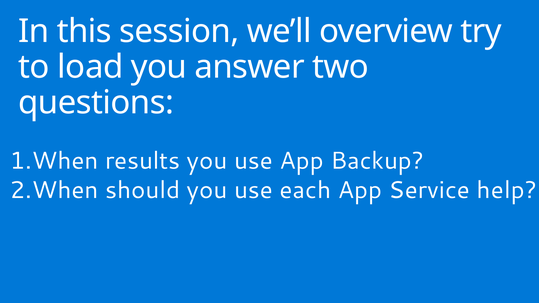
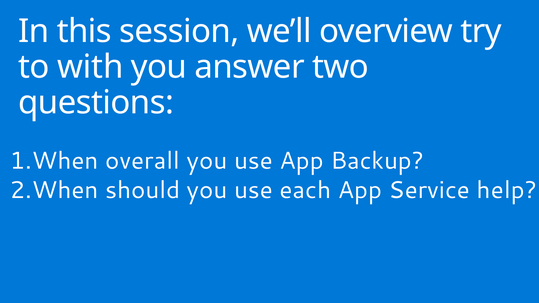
load: load -> with (90, 67)
results: results -> overall (142, 161)
